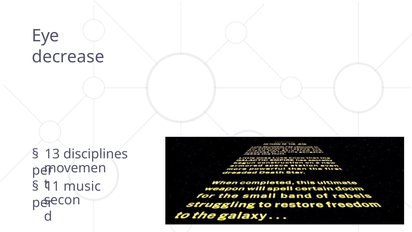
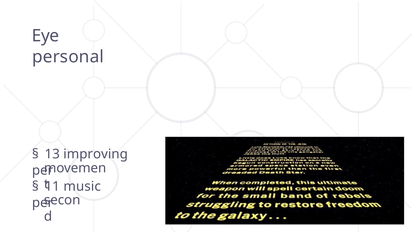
decrease: decrease -> personal (68, 57)
disciplines: disciplines -> improving (96, 154)
